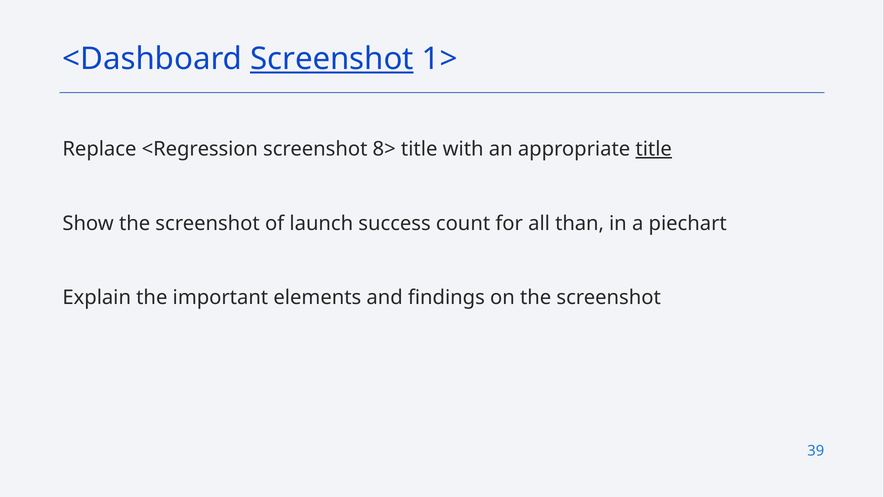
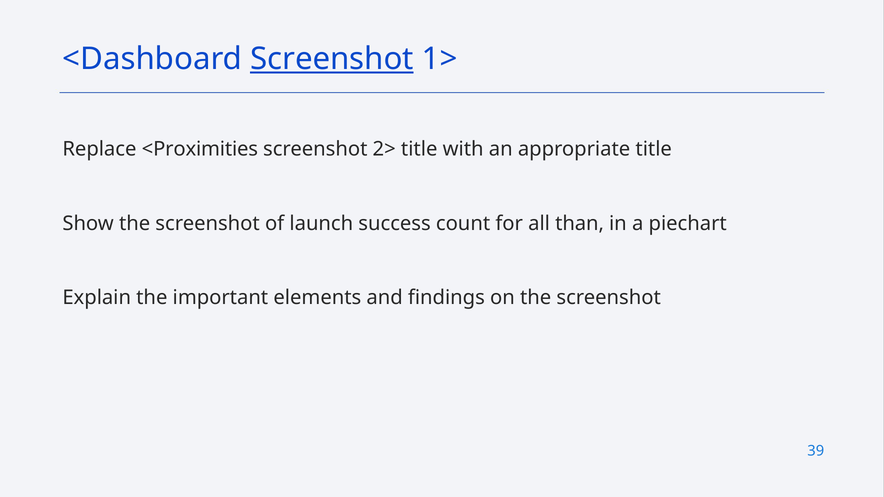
<Regression: <Regression -> <Proximities (200, 149)
8>: 8> -> 2> (384, 149)
title underline: present -> none (654, 149)
